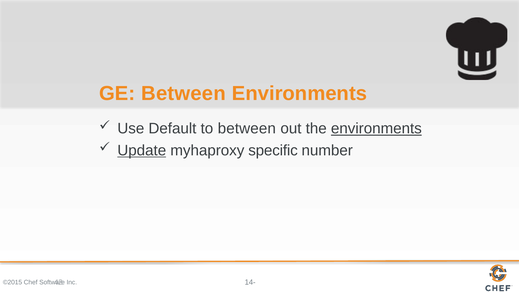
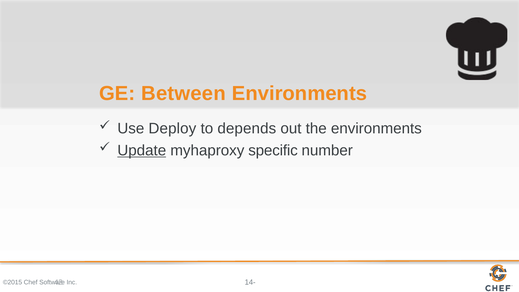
Default: Default -> Deploy (172, 129)
to between: between -> depends (247, 129)
environments underline: present -> none (376, 129)
